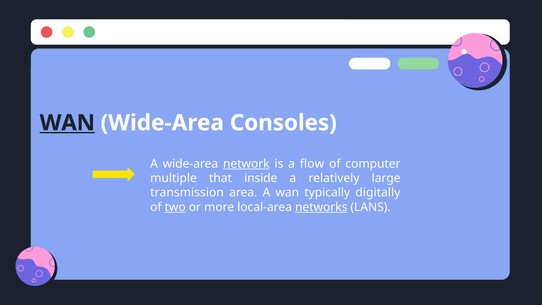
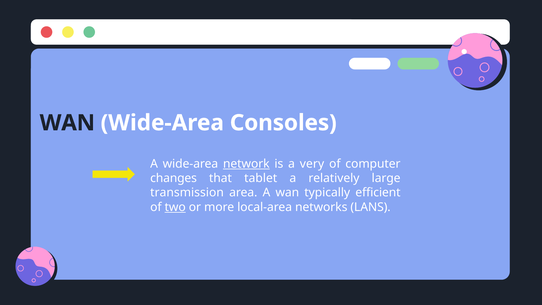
WAN underline: present -> none (67, 123)
flow: flow -> very (312, 164)
multiple: multiple -> changes (174, 178)
inside: inside -> tablet (261, 178)
digitally: digitally -> efficient (378, 193)
networks underline: present -> none (321, 207)
